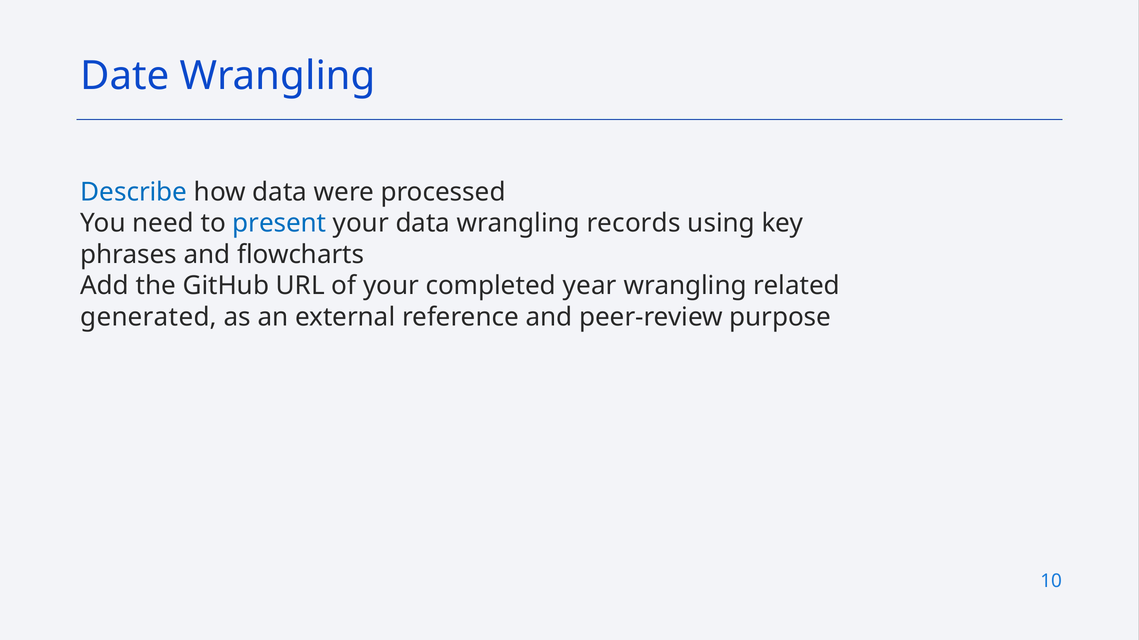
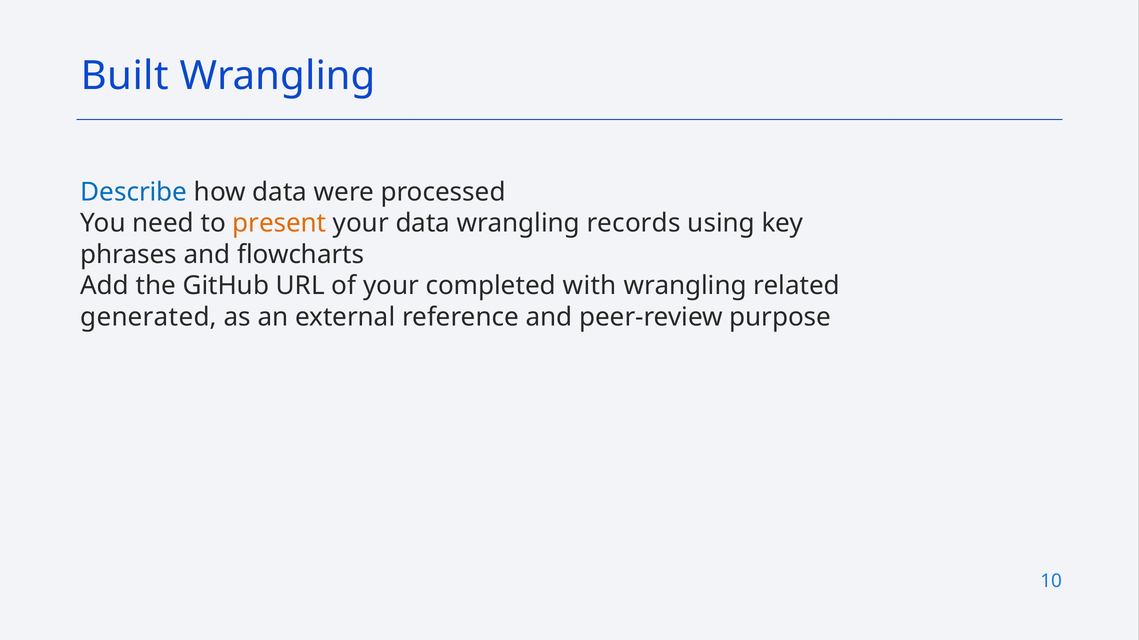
Date: Date -> Built (125, 76)
present colour: blue -> orange (279, 224)
year: year -> with (590, 286)
